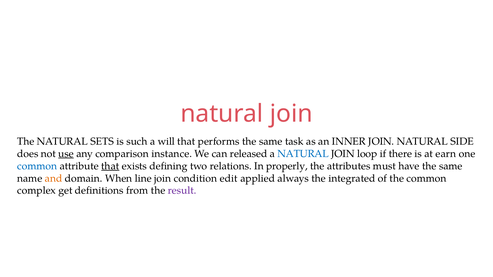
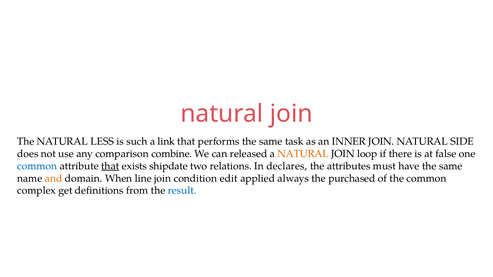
SETS: SETS -> LESS (102, 141)
will: will -> link (166, 141)
use underline: present -> none (66, 154)
instance: instance -> combine (172, 154)
NATURAL colour: blue -> orange (303, 154)
earn: earn -> false (446, 154)
defining: defining -> shipdate (169, 166)
properly: properly -> declares (287, 166)
integrated: integrated -> purchased (352, 178)
result colour: purple -> blue (182, 191)
